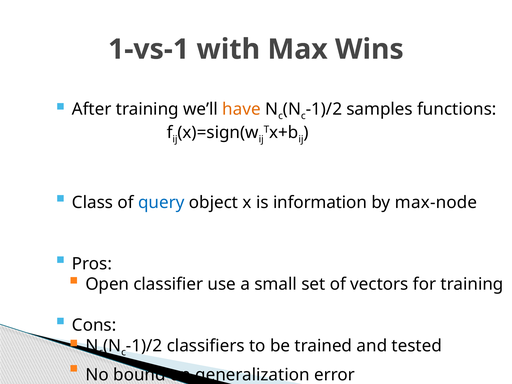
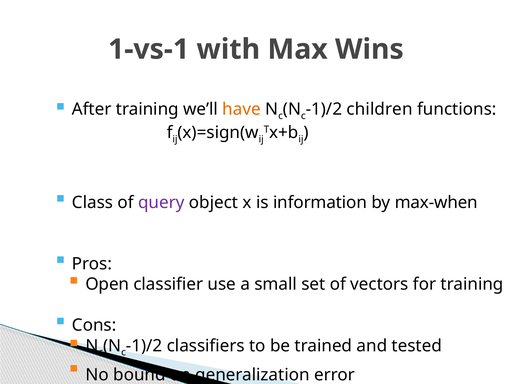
samples: samples -> children (380, 109)
query colour: blue -> purple (161, 202)
max-node: max-node -> max-when (436, 202)
